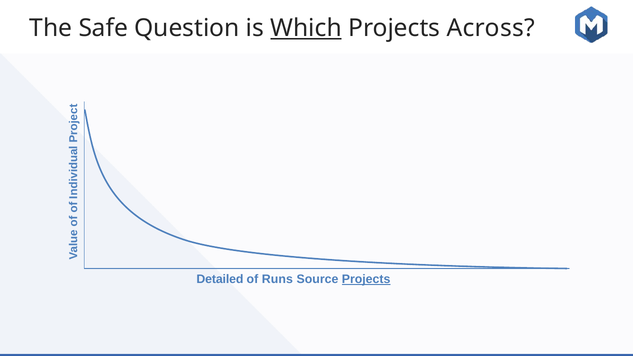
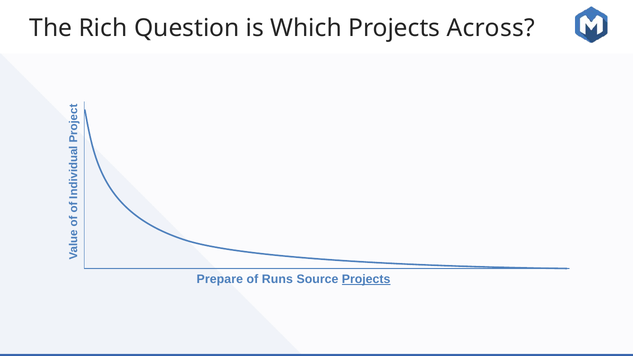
Safe: Safe -> Rich (103, 28)
Which underline: present -> none (306, 28)
Detailed: Detailed -> Prepare (220, 279)
